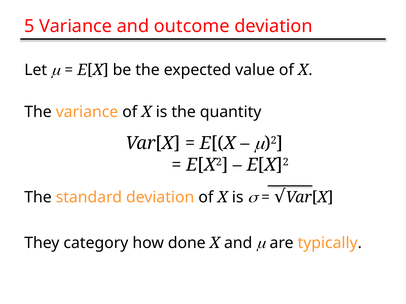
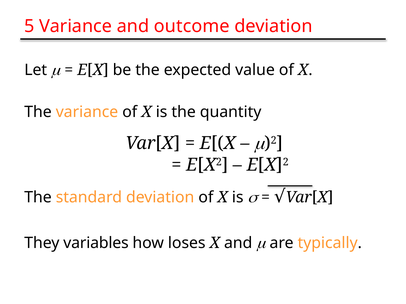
category: category -> variables (96, 243)
done: done -> loses (187, 243)
